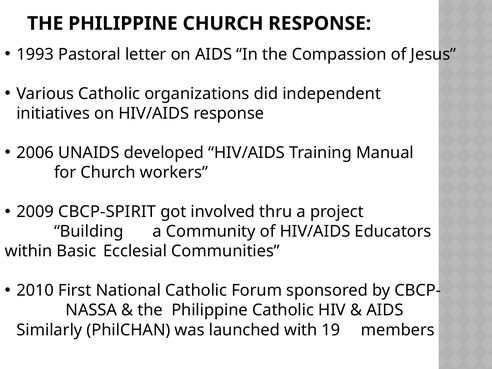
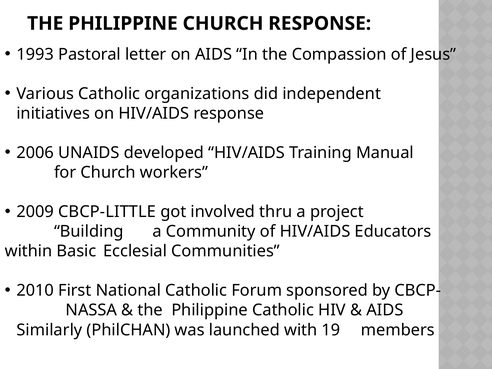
CBCP-SPIRIT: CBCP-SPIRIT -> CBCP-LITTLE (107, 212)
